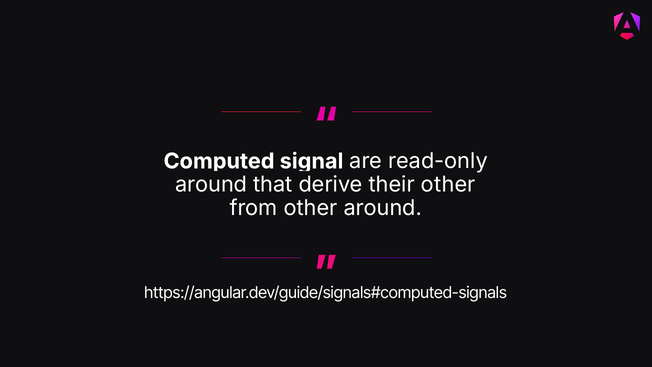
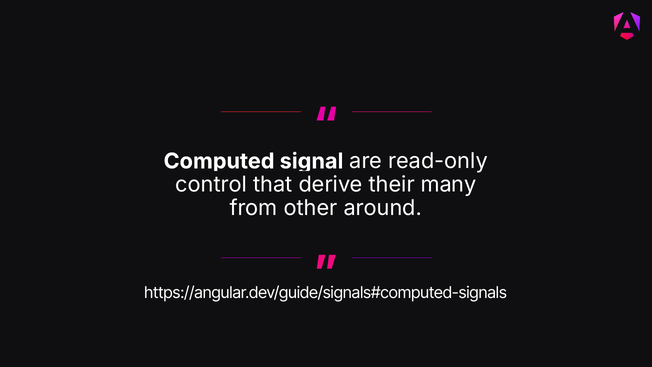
around: around -> control (211, 185)
other: other -> many (449, 185)
